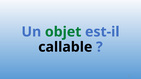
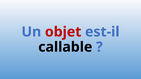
objet colour: green -> red (63, 32)
